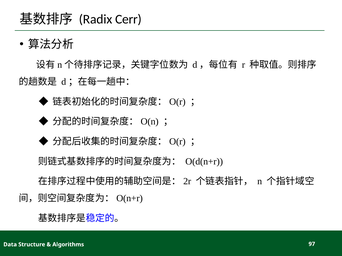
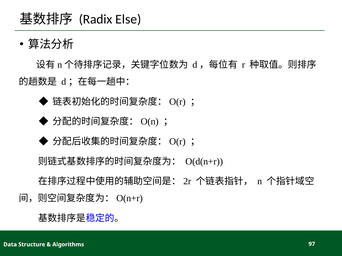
Cerr: Cerr -> Else (128, 19)
